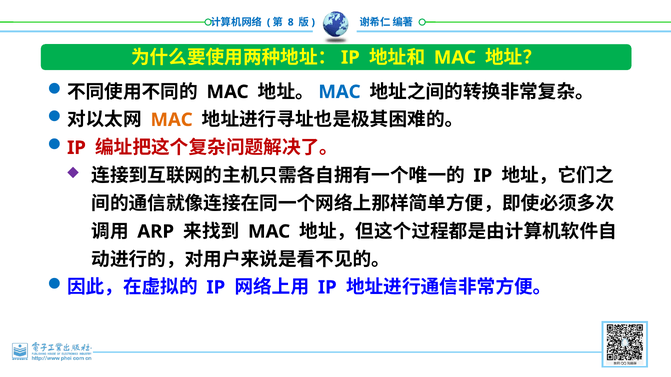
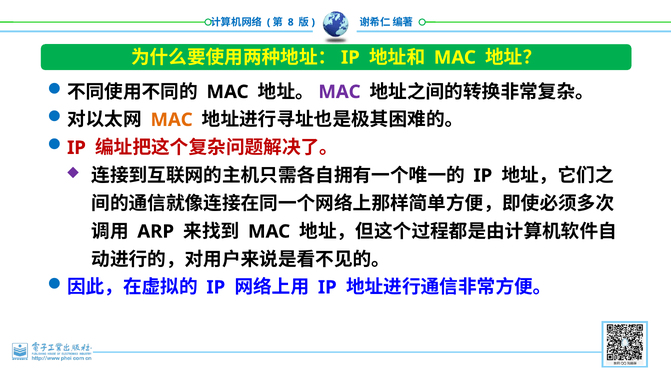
MAC colour: blue -> purple (339, 92)
